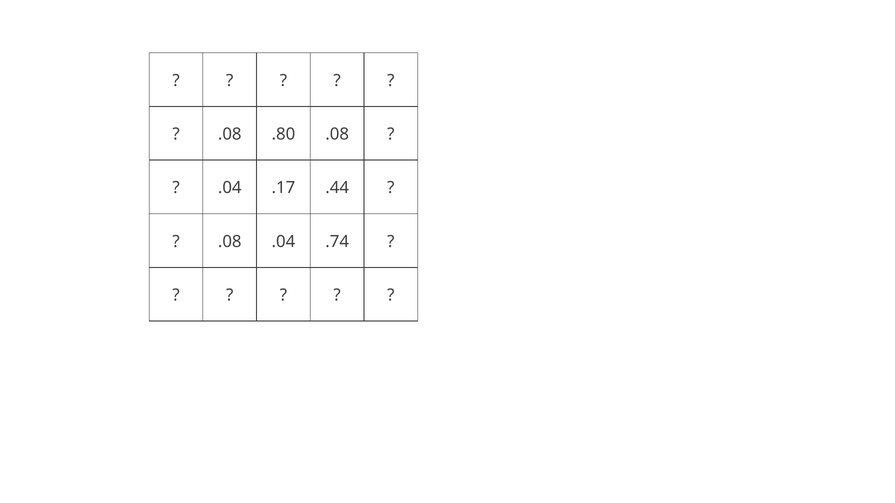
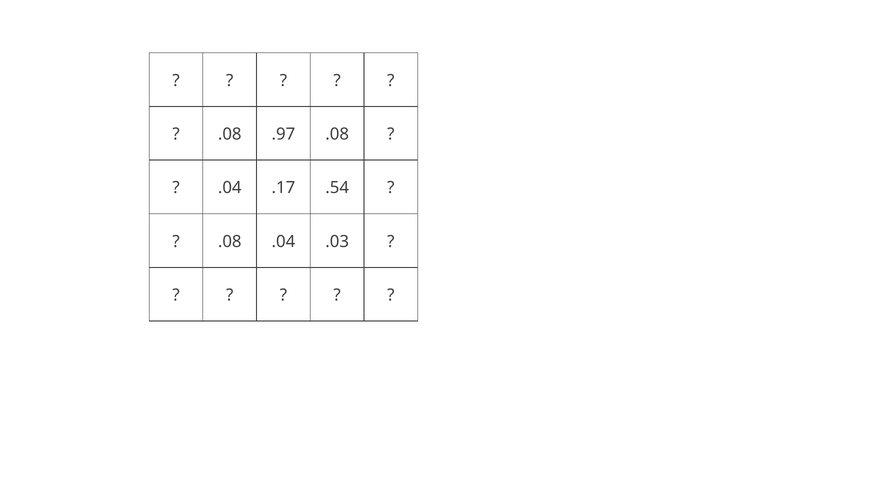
.80: .80 -> .97 (283, 134)
.44: .44 -> .54 (337, 188)
.74: .74 -> .03 (337, 242)
